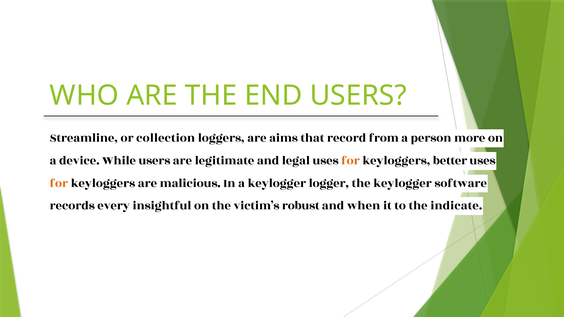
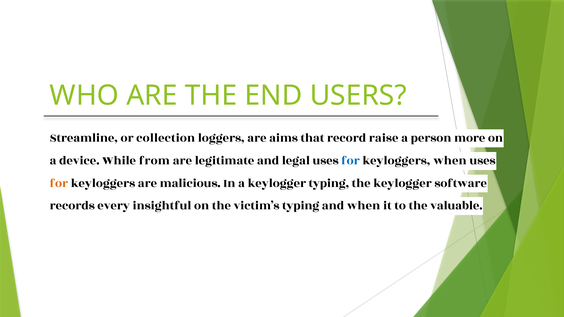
from: from -> raise (384, 138)
While users: users -> from (154, 161)
for colour: orange -> blue (350, 161)
keyloggers better: better -> when (450, 161)
keylogger logger: logger -> typing (329, 183)
victim’s robust: robust -> typing (301, 206)
indicate: indicate -> valuable (456, 206)
